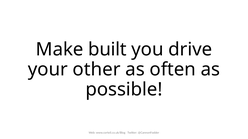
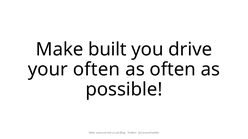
your other: other -> often (96, 70)
